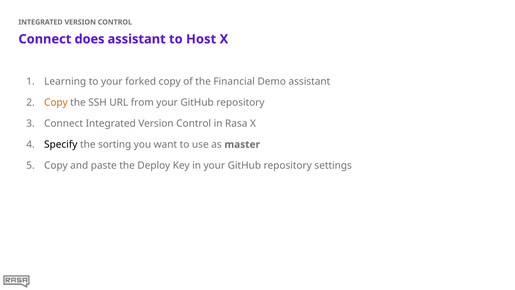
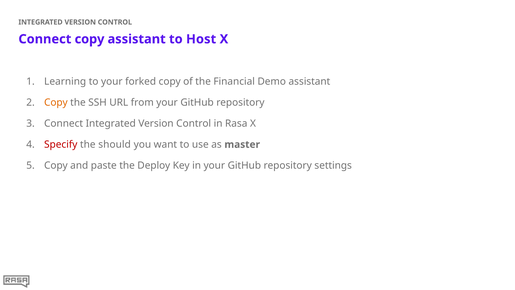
Connect does: does -> copy (90, 39)
Specify colour: black -> red (61, 144)
sorting: sorting -> should (115, 144)
